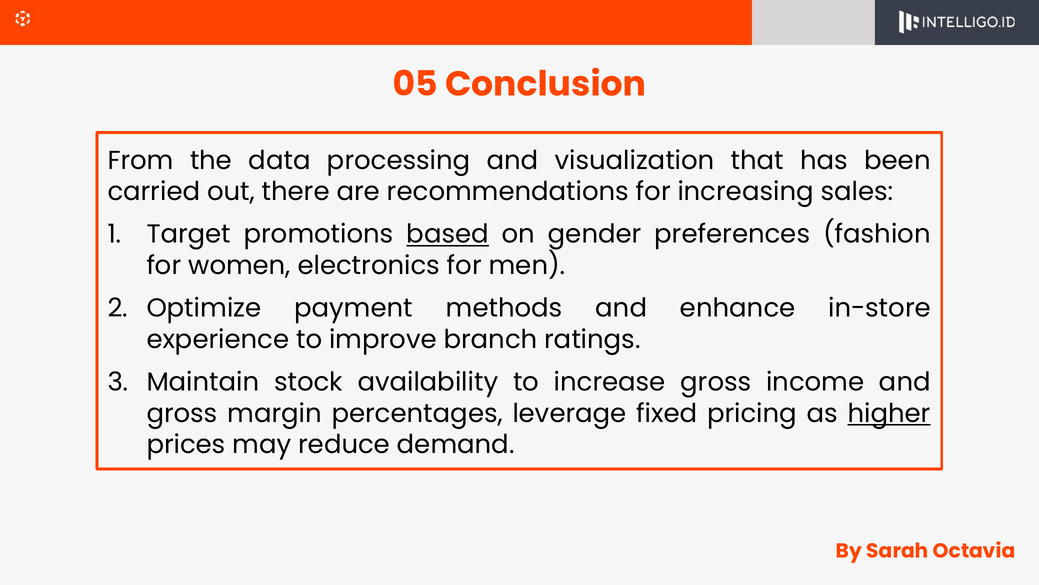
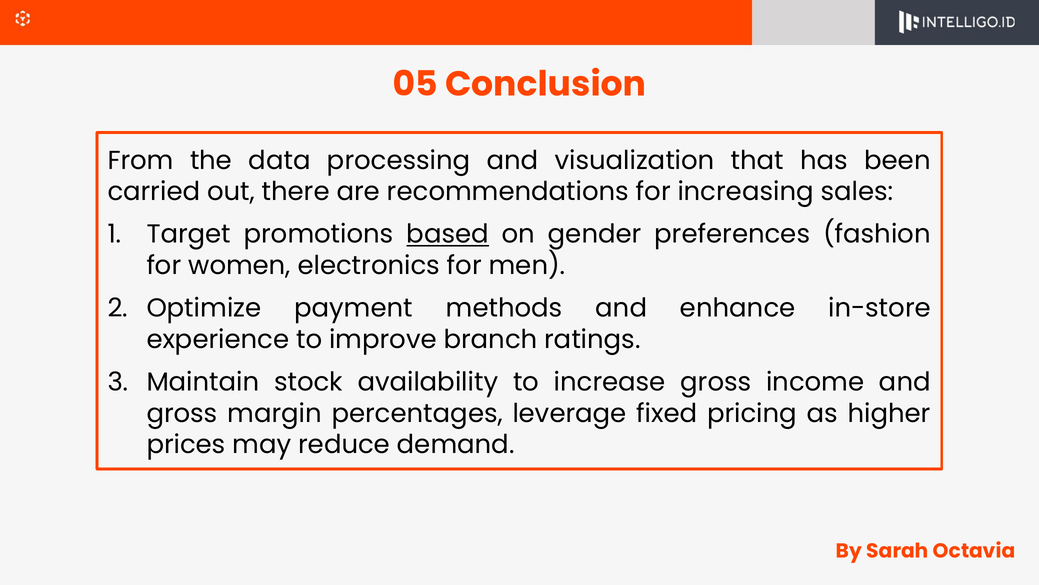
higher underline: present -> none (889, 413)
